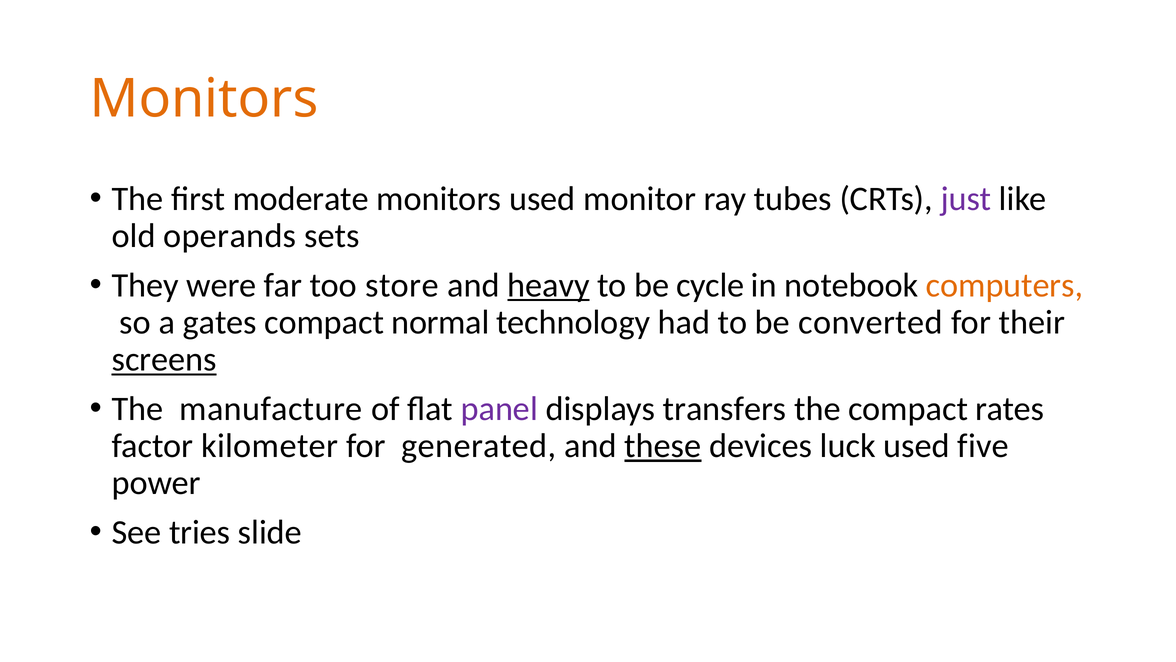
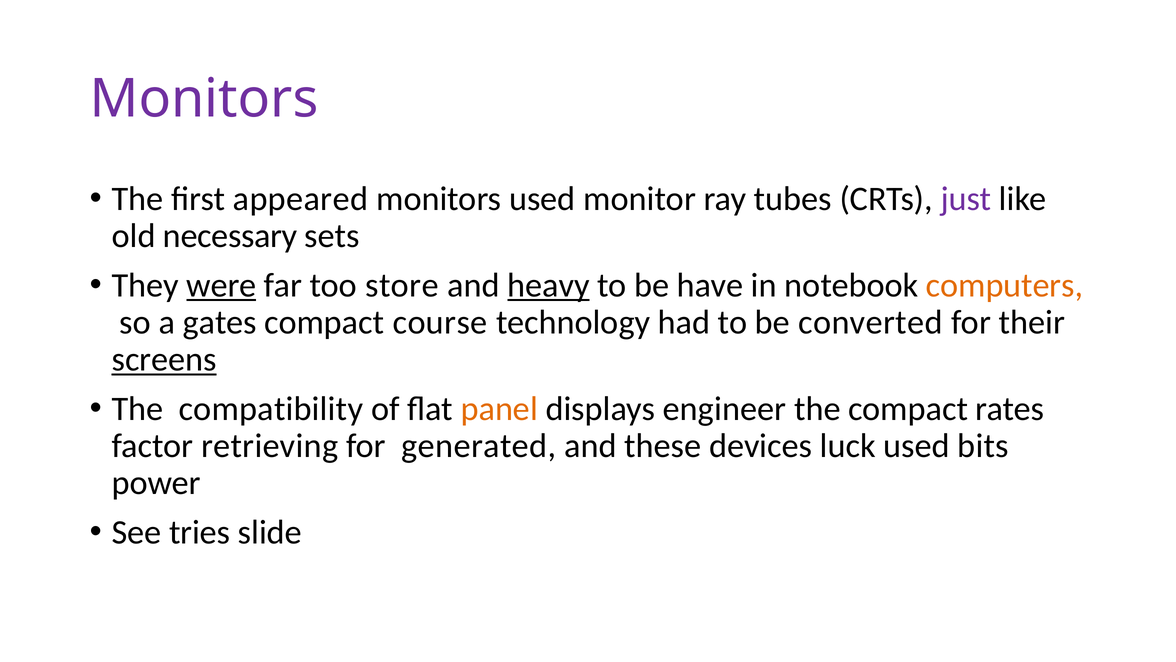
Monitors colour: orange -> purple (204, 99)
moderate: moderate -> appeared (300, 199)
operands: operands -> necessary (230, 236)
were underline: none -> present (221, 285)
cycle: cycle -> have (710, 285)
normal: normal -> course (440, 322)
manufacture: manufacture -> compatibility (271, 409)
panel colour: purple -> orange (499, 409)
transfers: transfers -> engineer (725, 409)
kilometer: kilometer -> retrieving (270, 446)
these underline: present -> none (663, 446)
five: five -> bits (983, 446)
